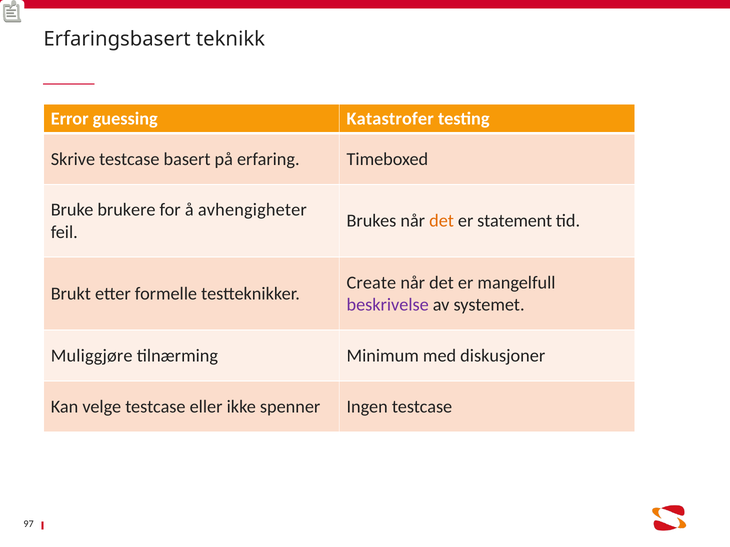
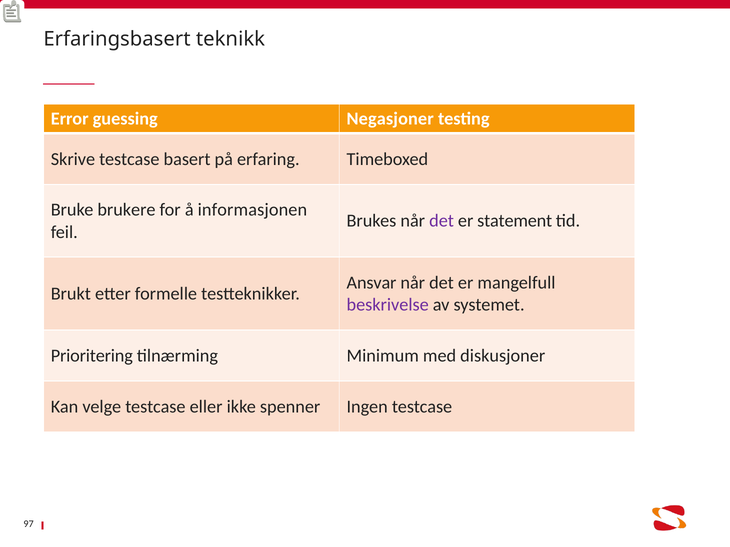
Katastrofer: Katastrofer -> Negasjoner (390, 119)
avhengigheter: avhengigheter -> informasjonen (252, 210)
det colour: orange -> purple (442, 221)
Create: Create -> Ansvar (372, 283)
Muliggjøre: Muliggjøre -> Prioritering (92, 356)
